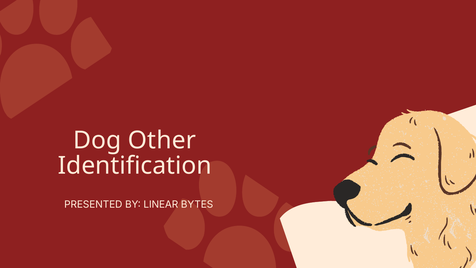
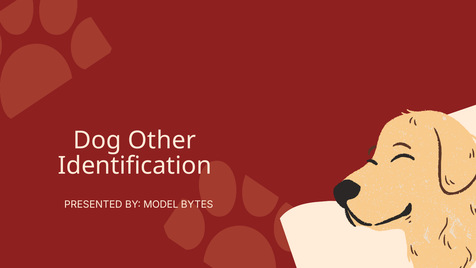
LINEAR: LINEAR -> MODEL (161, 205)
